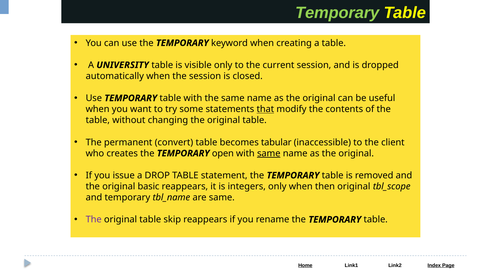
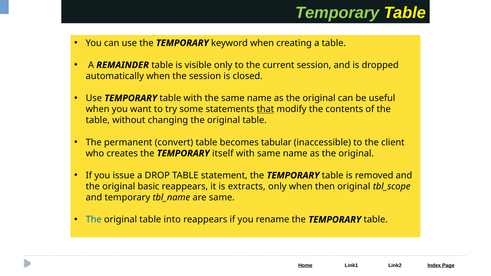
UNIVERSITY: UNIVERSITY -> REMAINDER (123, 65)
open: open -> itself (223, 153)
same underline: present -> none (269, 153)
integers: integers -> extracts (247, 187)
The colour: purple -> blue (94, 220)
skip: skip -> into (172, 220)
